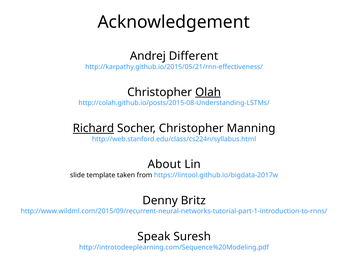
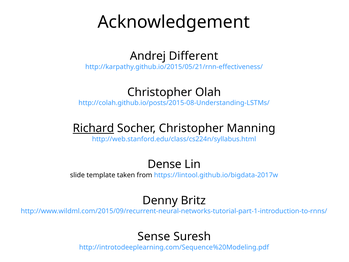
Olah underline: present -> none (208, 92)
About: About -> Dense (165, 164)
Speak: Speak -> Sense (154, 236)
